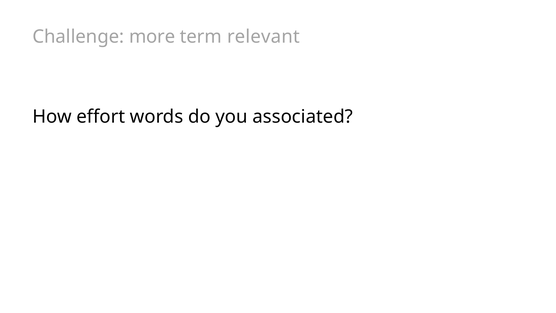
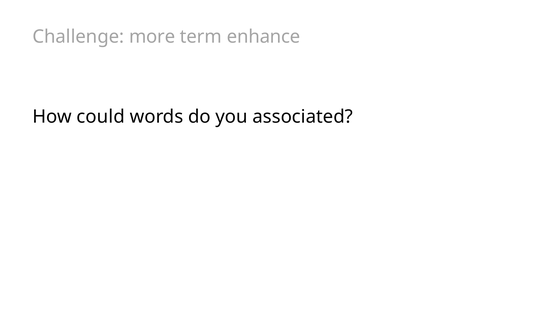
relevant: relevant -> enhance (264, 37)
effort: effort -> could (101, 117)
